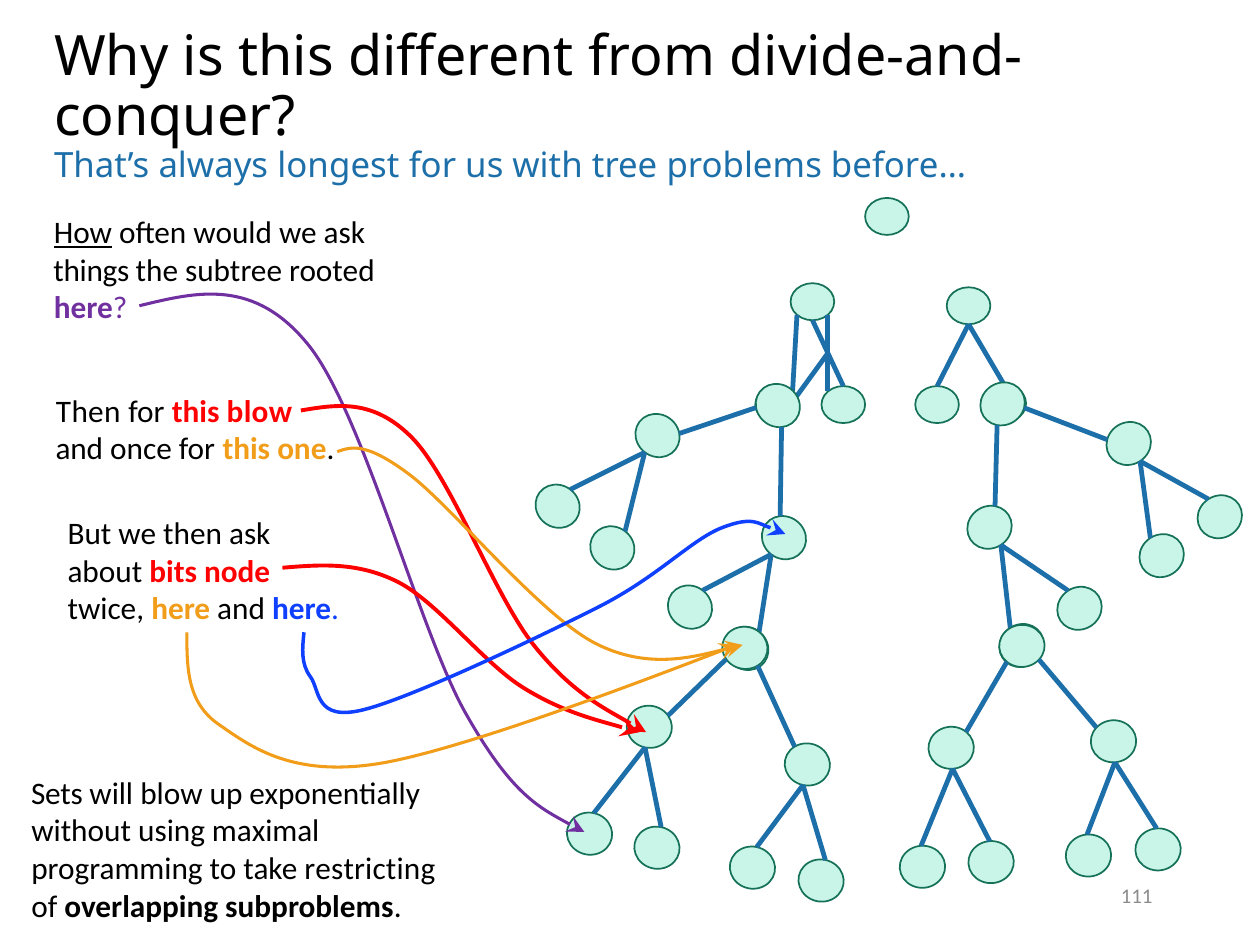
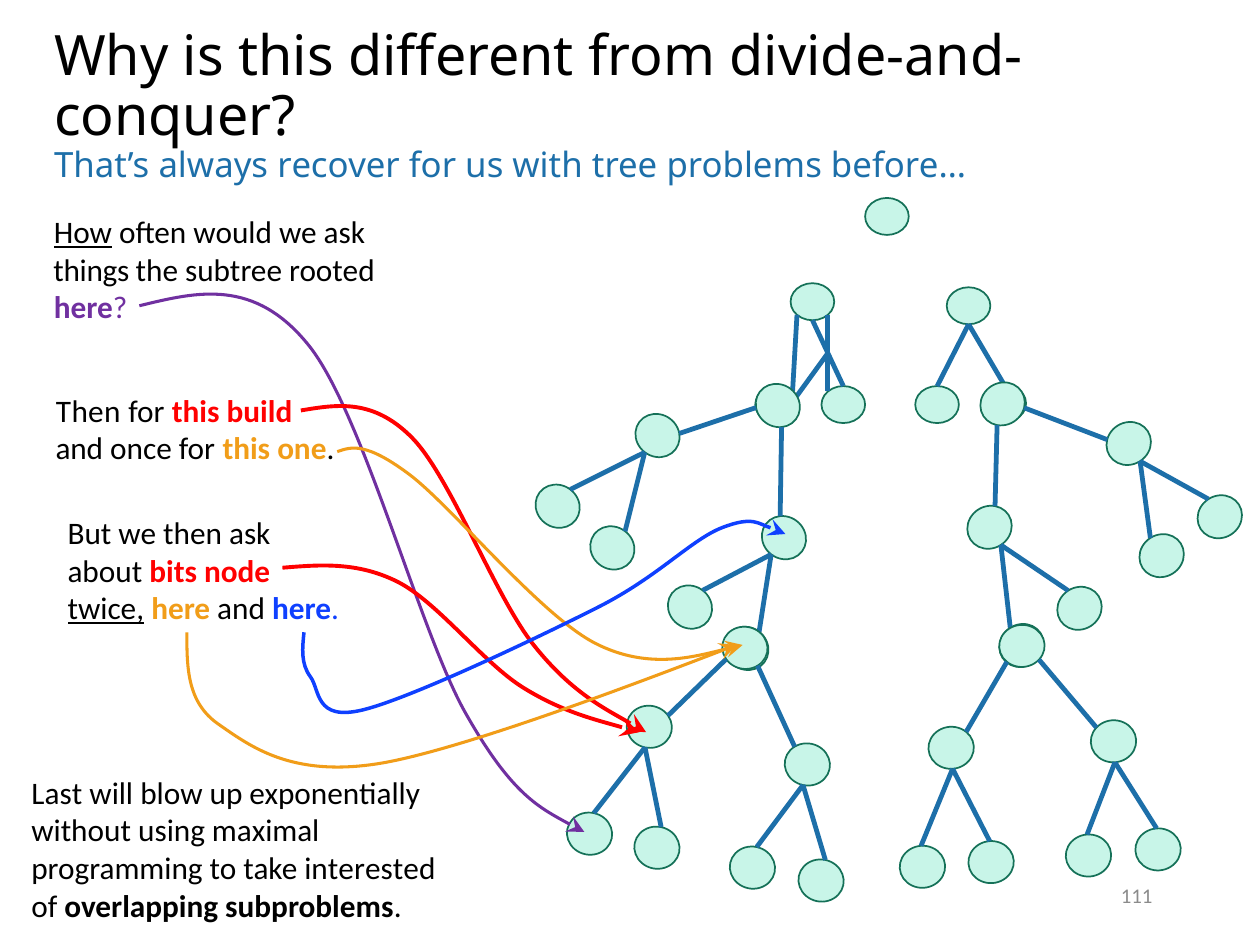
longest: longest -> recover (339, 166)
this blow: blow -> build (260, 412)
twice underline: none -> present (106, 609)
Sets: Sets -> Last (57, 793)
restricting: restricting -> interested (370, 868)
